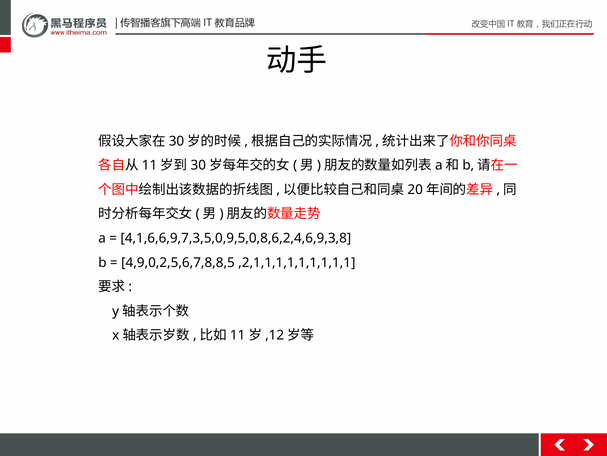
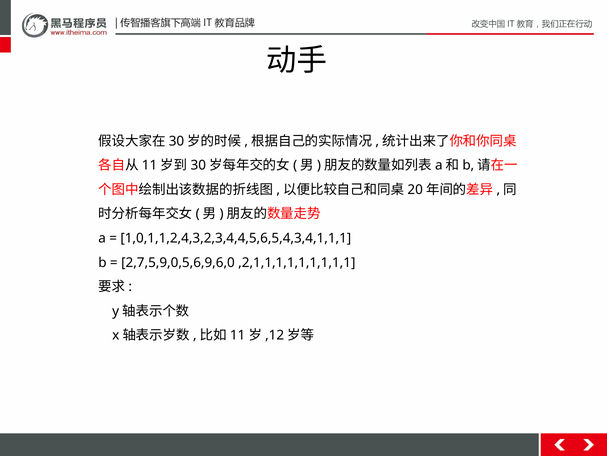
4,1,6,6,9,7,3,5,0,9,5,0,8,6,2,4,6,9,3,8: 4,1,6,6,9,7,3,5,0,9,5,0,8,6,2,4,6,9,3,8 -> 1,0,1,1,2,4,3,2,3,4,4,5,6,5,4,3,4,1,1,1 (236, 238)
4,9,0,2,5,6,7,8,8,5: 4,9,0,2,5,6,7,8,8,5 -> 2,7,5,9,0,5,6,9,6,0 (178, 262)
